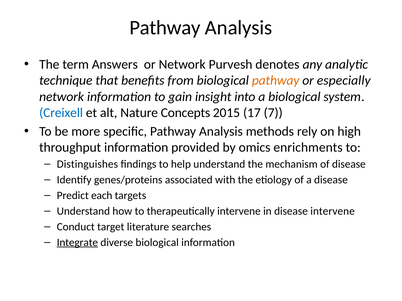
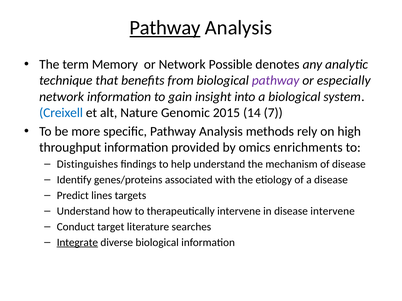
Pathway underline: none -> present (165, 28)
Answers: Answers -> Memory (115, 65)
Purvesh: Purvesh -> Possible (231, 65)
pathway colour: orange -> purple (276, 81)
Concepts: Concepts -> Genomic (185, 113)
17: 17 -> 14 (252, 113)
each: each -> lines (102, 196)
